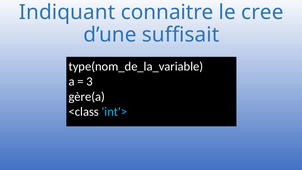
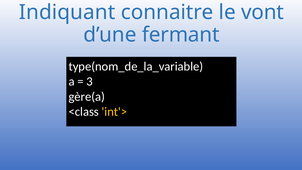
cree: cree -> vont (263, 12)
suffisait: suffisait -> fermant (181, 35)
int'> colour: light blue -> yellow (114, 112)
